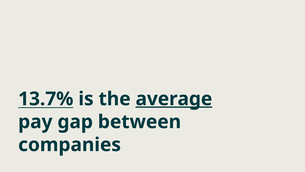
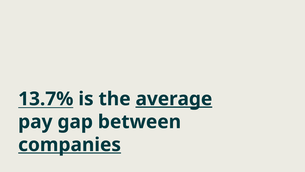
companies underline: none -> present (70, 144)
